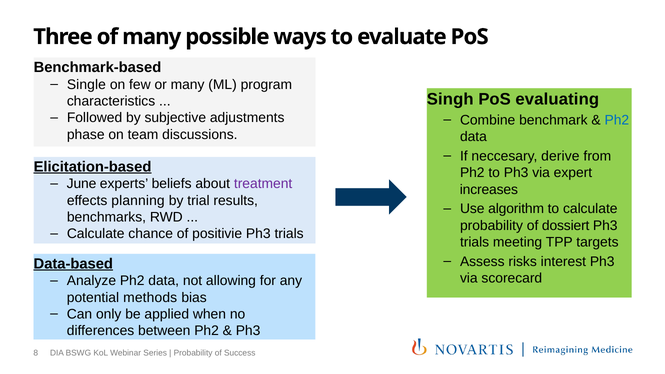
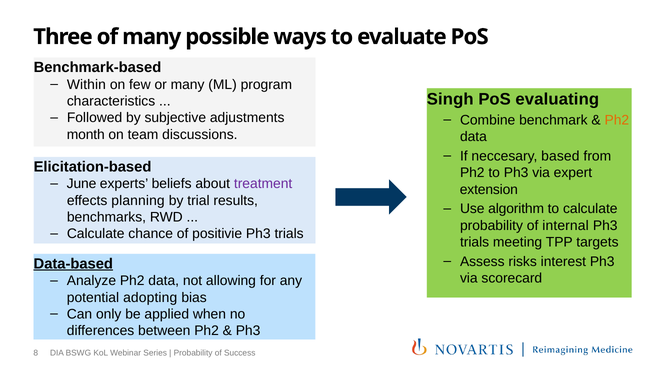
Single: Single -> Within (86, 85)
Ph2 colour: blue -> orange (617, 120)
phase: phase -> month (86, 134)
derive: derive -> based (560, 156)
Elicitation-based underline: present -> none (93, 167)
increases: increases -> extension (489, 189)
dossiert: dossiert -> internal (566, 226)
methods: methods -> adopting (150, 298)
